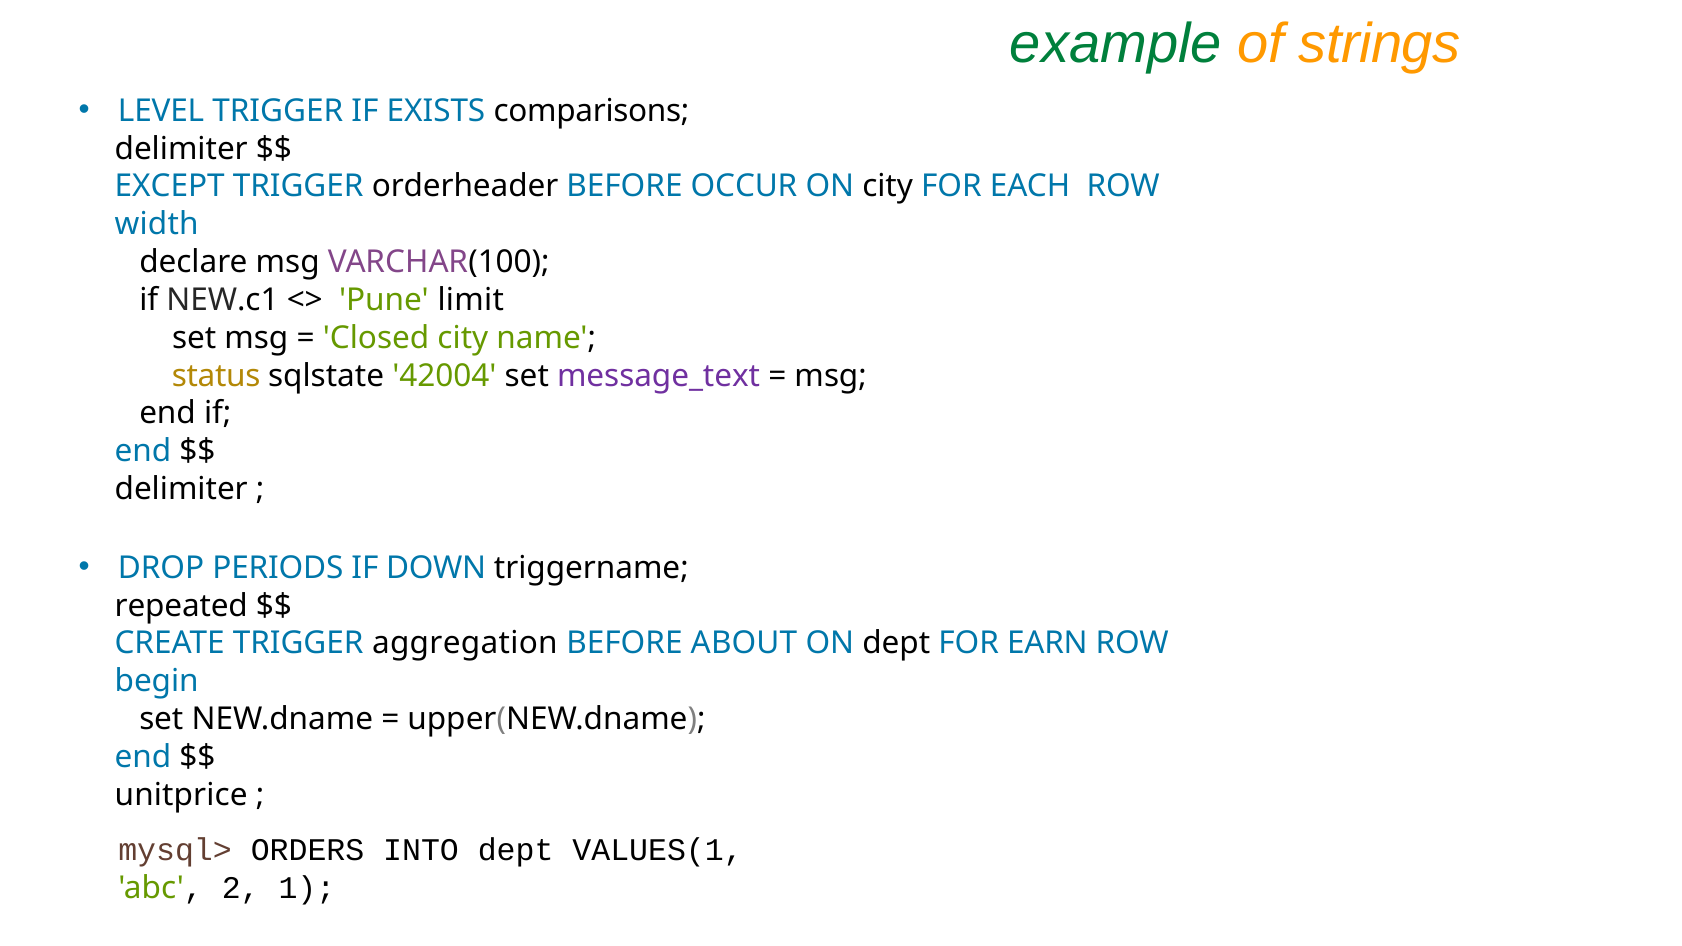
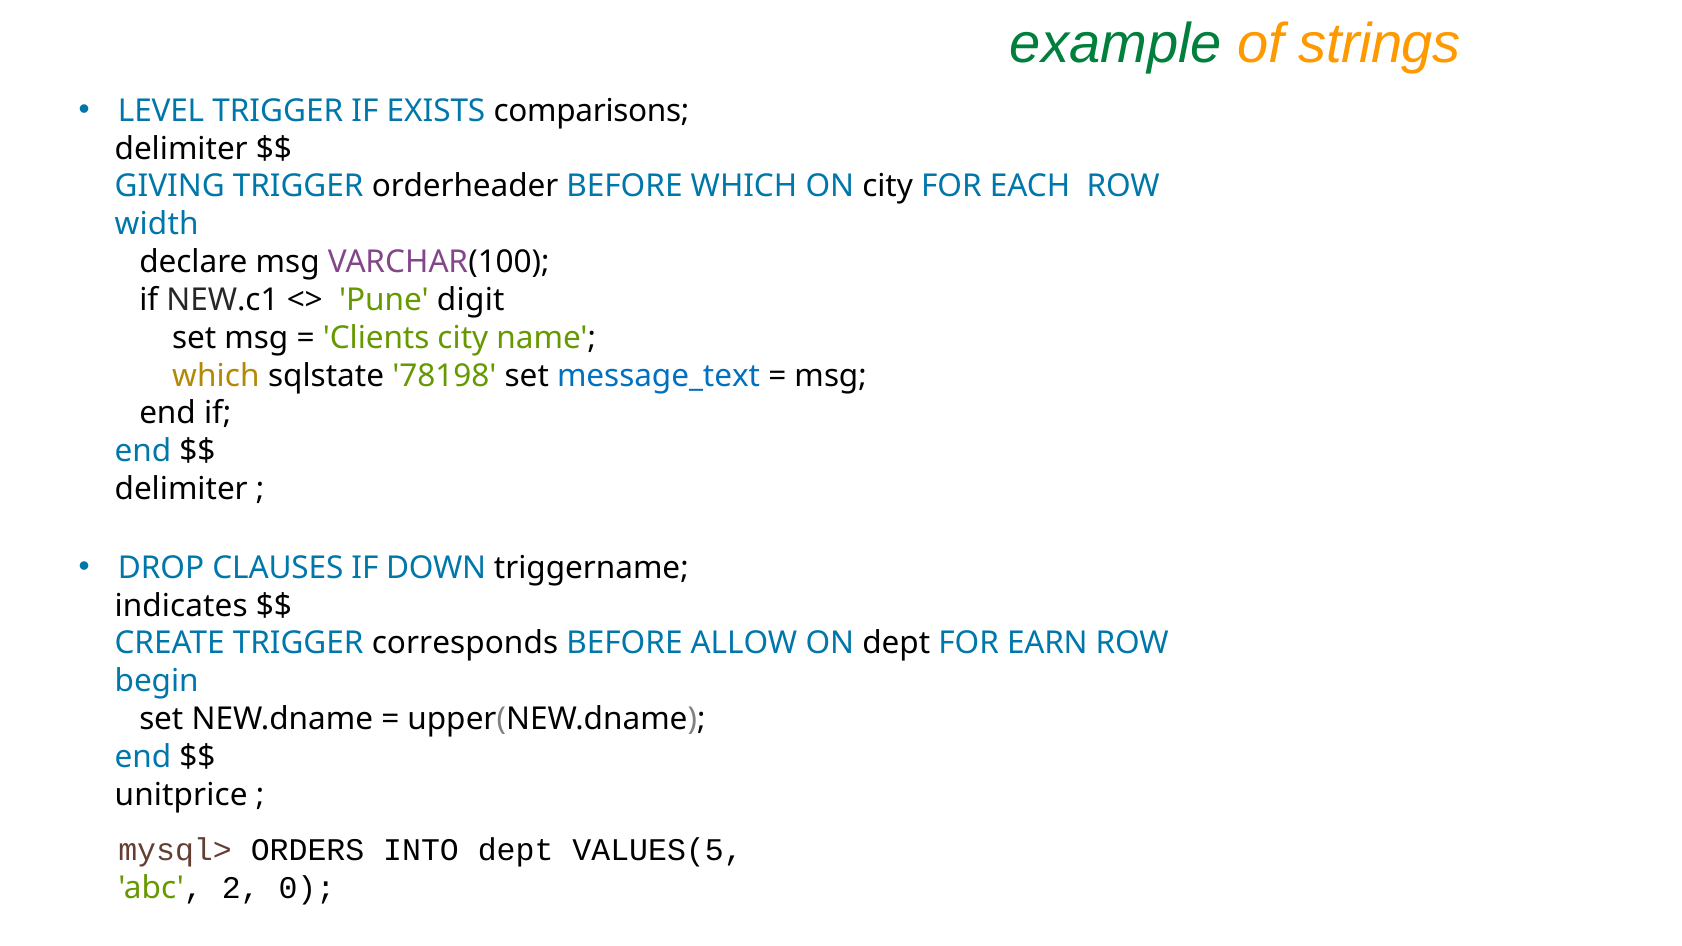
EXCEPT: EXCEPT -> GIVING (170, 187)
BEFORE OCCUR: OCCUR -> WHICH (744, 187)
limit: limit -> digit (471, 300)
Closed: Closed -> Clients (376, 338)
status: status -> which (216, 376)
42004: 42004 -> 78198 (444, 376)
message_text colour: purple -> blue (659, 376)
PERIODS: PERIODS -> CLAUSES (278, 568)
repeated: repeated -> indicates (181, 606)
aggregation: aggregation -> corresponds (465, 644)
ABOUT: ABOUT -> ALLOW (744, 644)
VALUES(1: VALUES(1 -> VALUES(5 (658, 850)
1: 1 -> 0 (307, 888)
